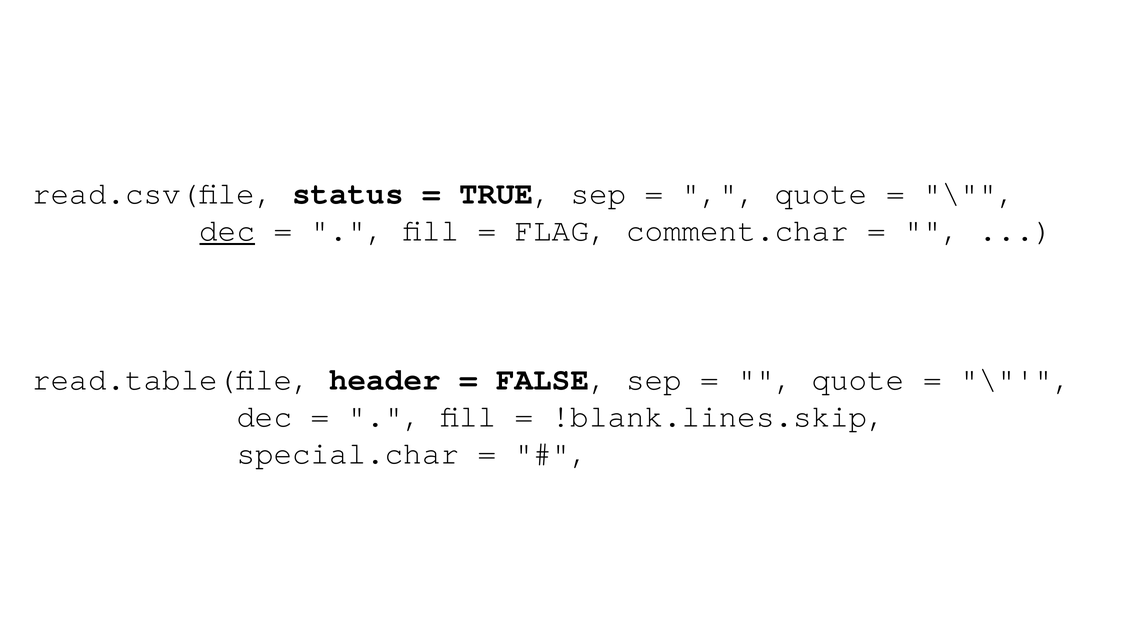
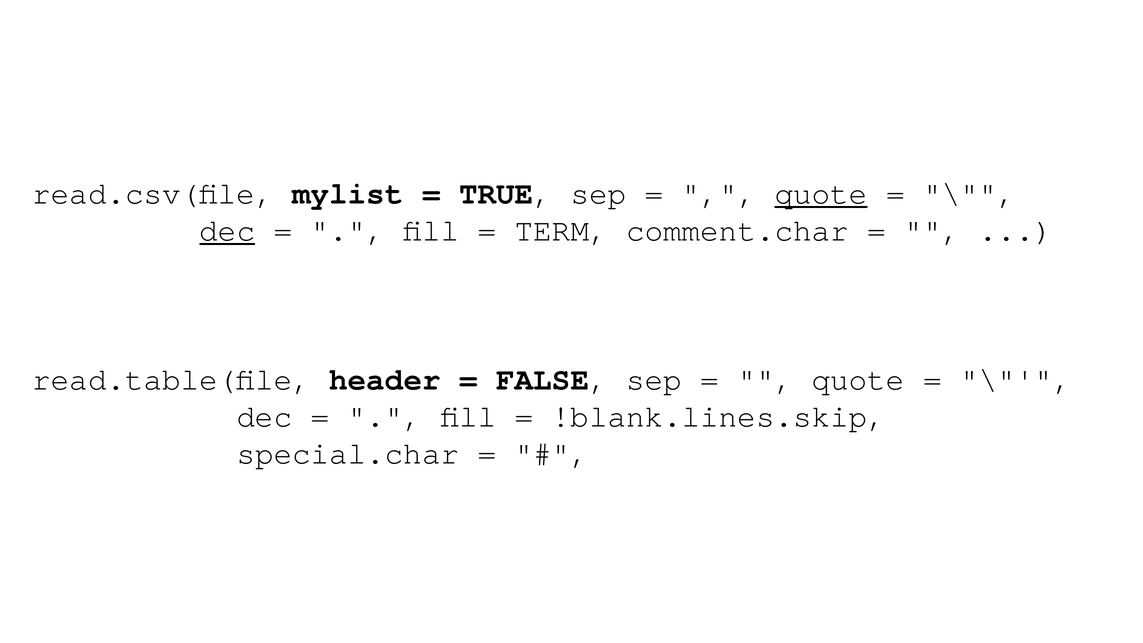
status: status -> mylist (348, 194)
quote underline: none -> present (821, 194)
FLAG: FLAG -> TERM (561, 231)
